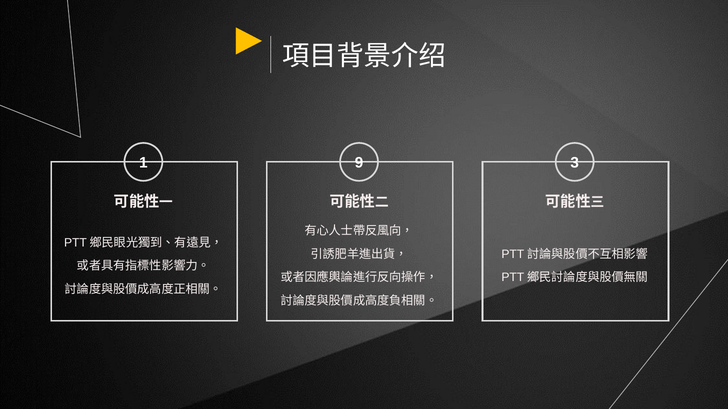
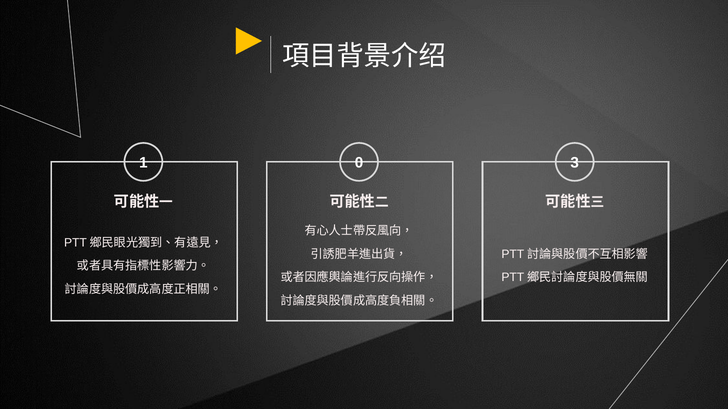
9: 9 -> 0 (359, 163)
